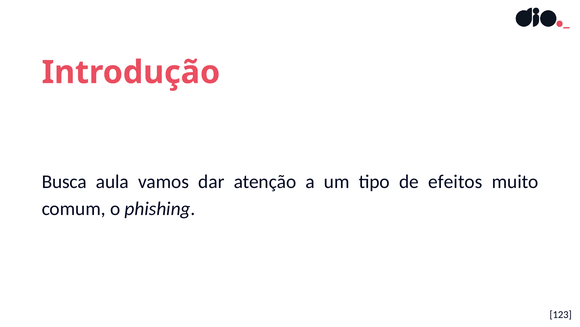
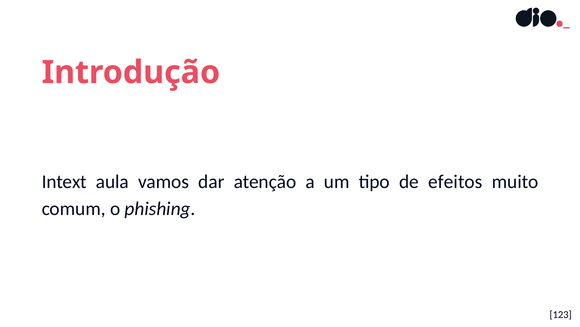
Busca: Busca -> Intext (64, 181)
